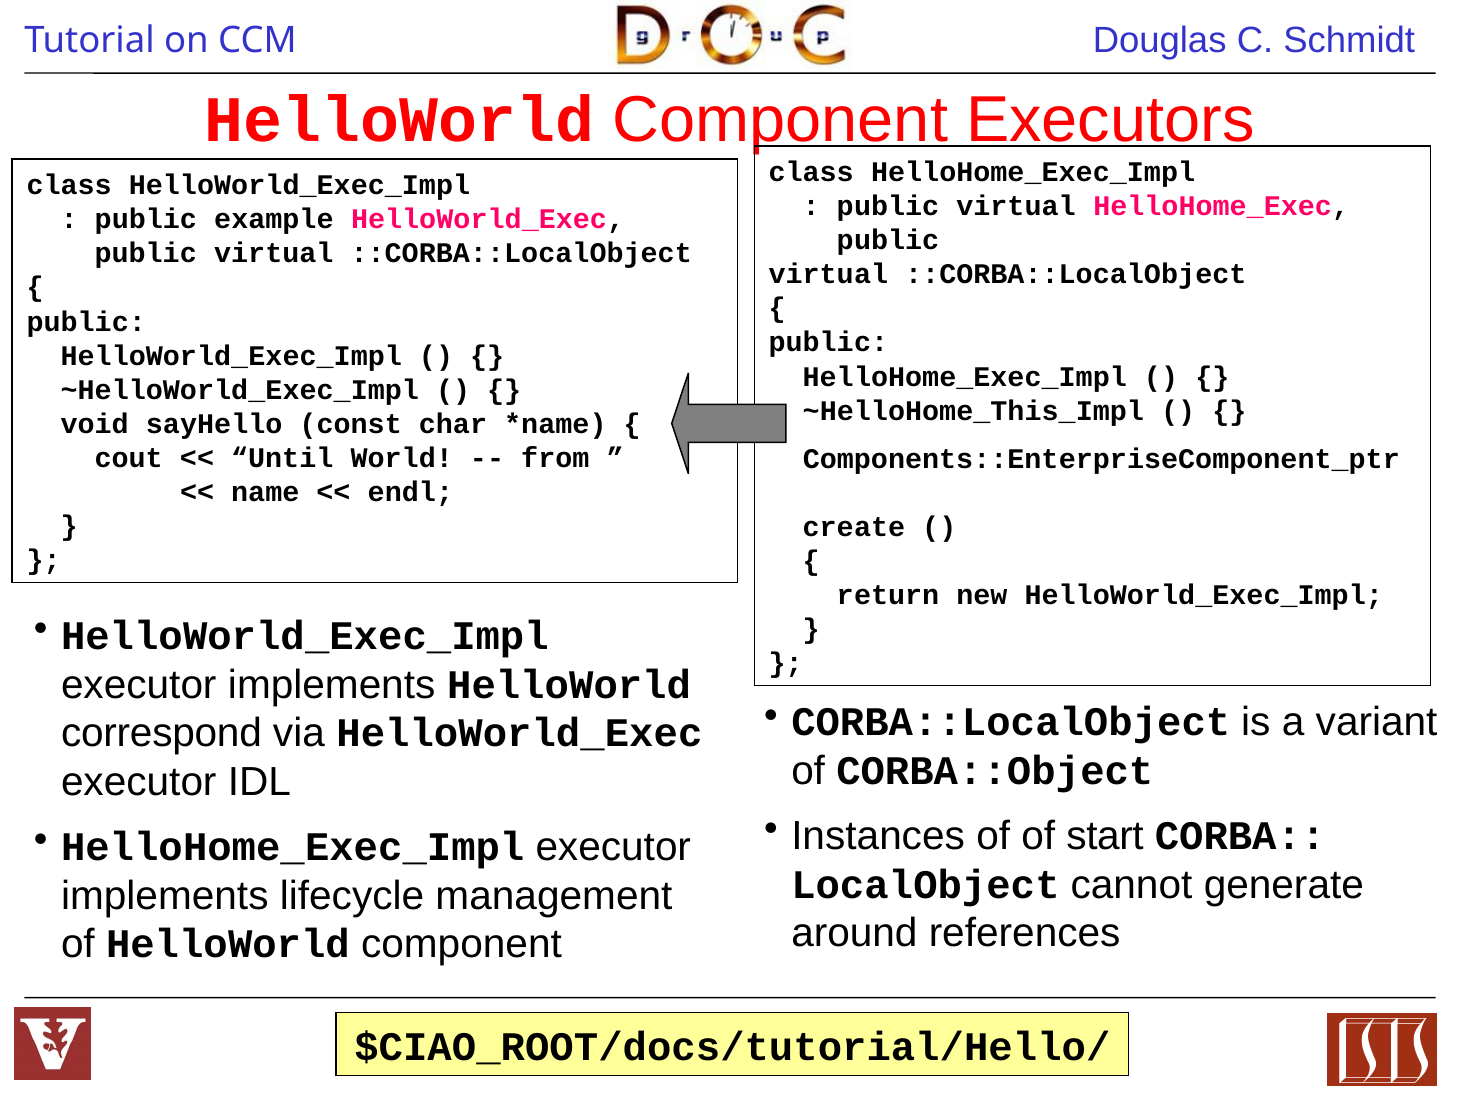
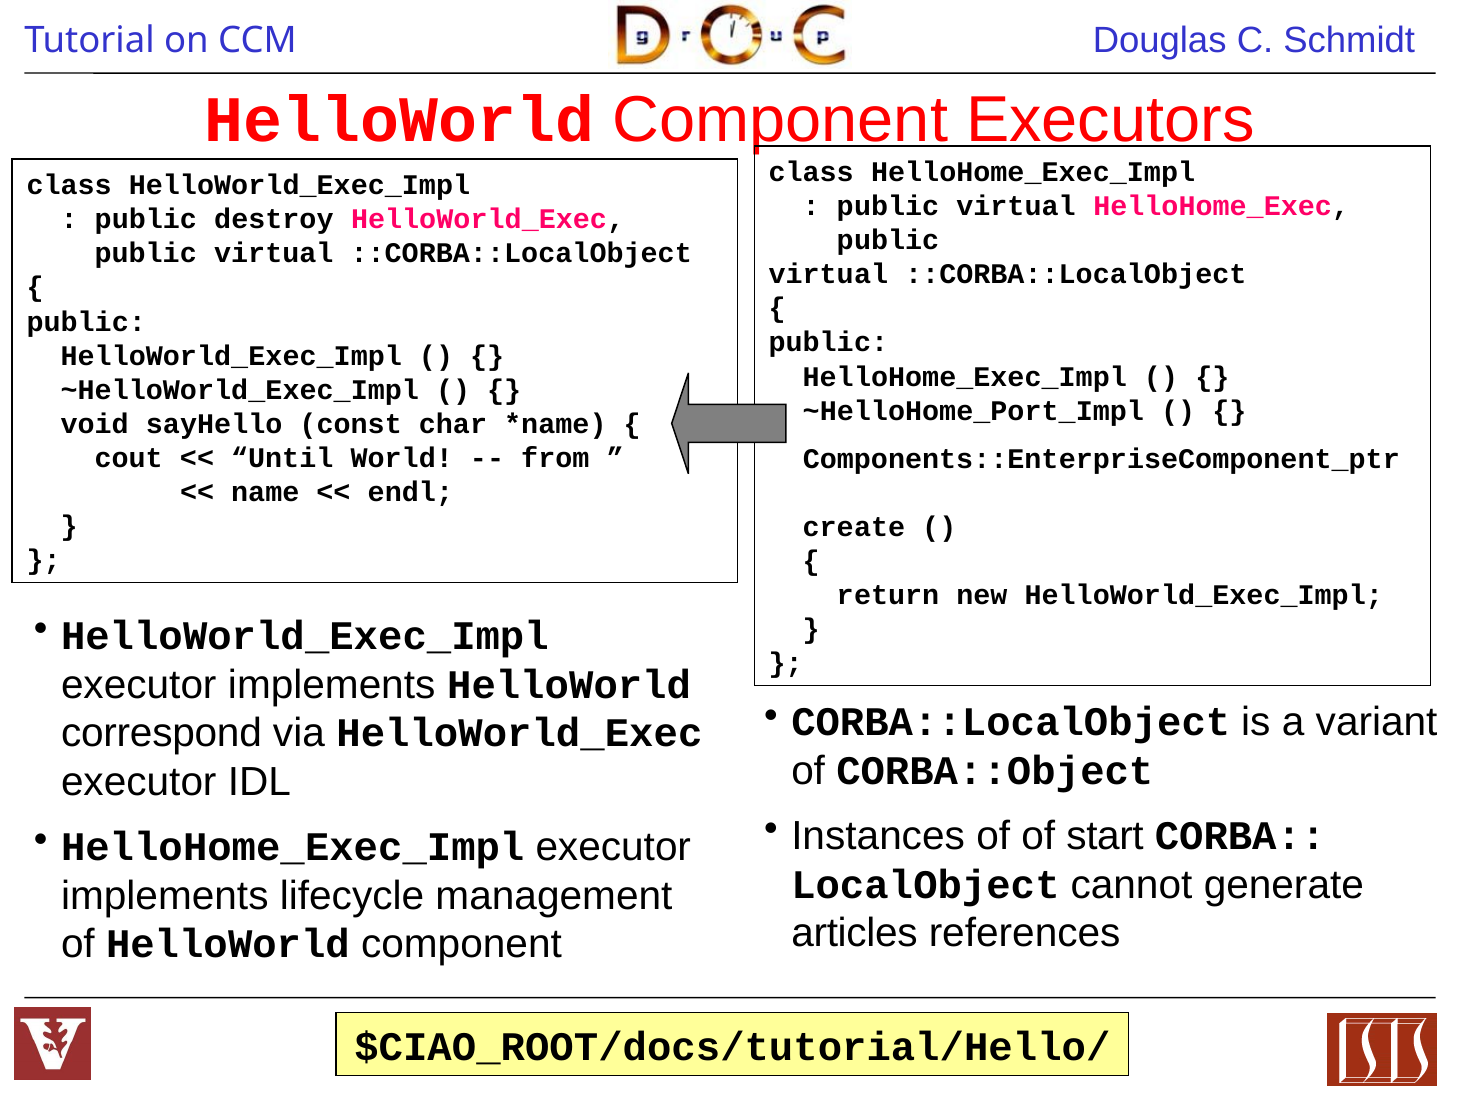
example: example -> destroy (274, 219)
~HelloHome_This_Impl: ~HelloHome_This_Impl -> ~HelloHome_Port_Impl (973, 411)
around: around -> articles (854, 933)
